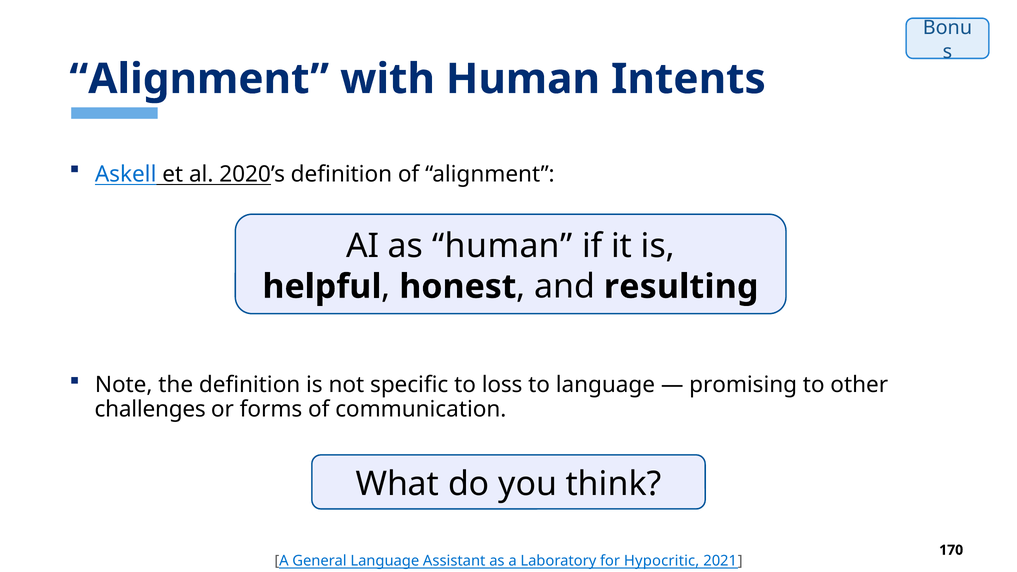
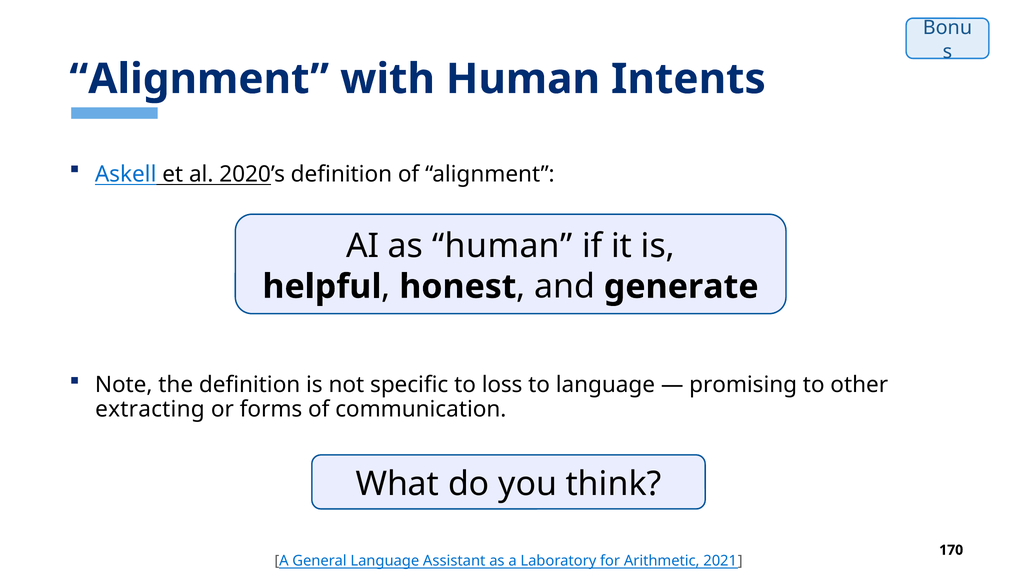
resulting: resulting -> generate (681, 287)
challenges: challenges -> extracting (150, 409)
Hypocritic: Hypocritic -> Arithmetic (662, 561)
